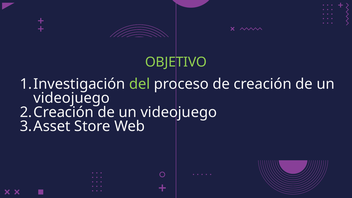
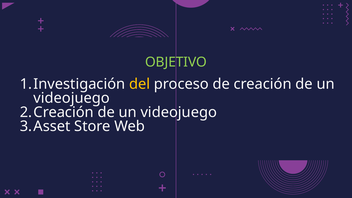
del colour: light green -> yellow (140, 84)
